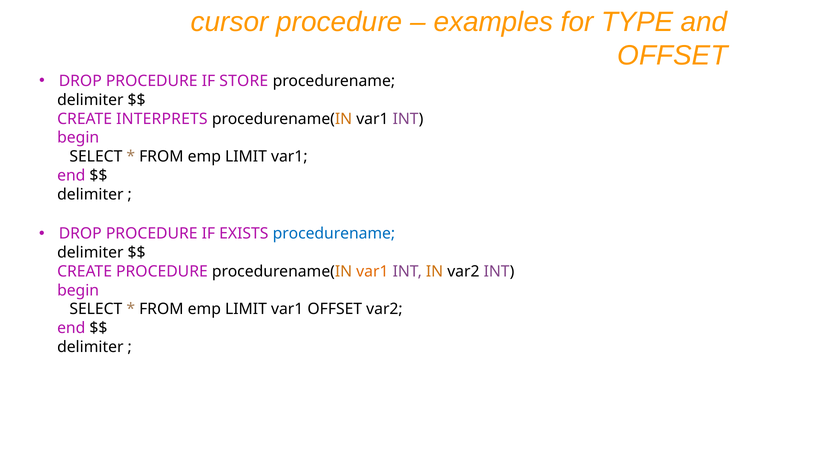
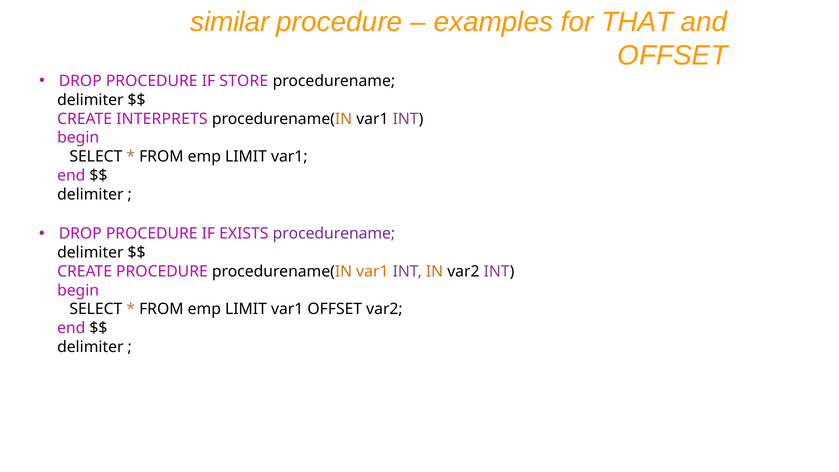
cursor: cursor -> similar (230, 22)
TYPE: TYPE -> THAT (637, 22)
procedurename colour: blue -> purple (334, 234)
